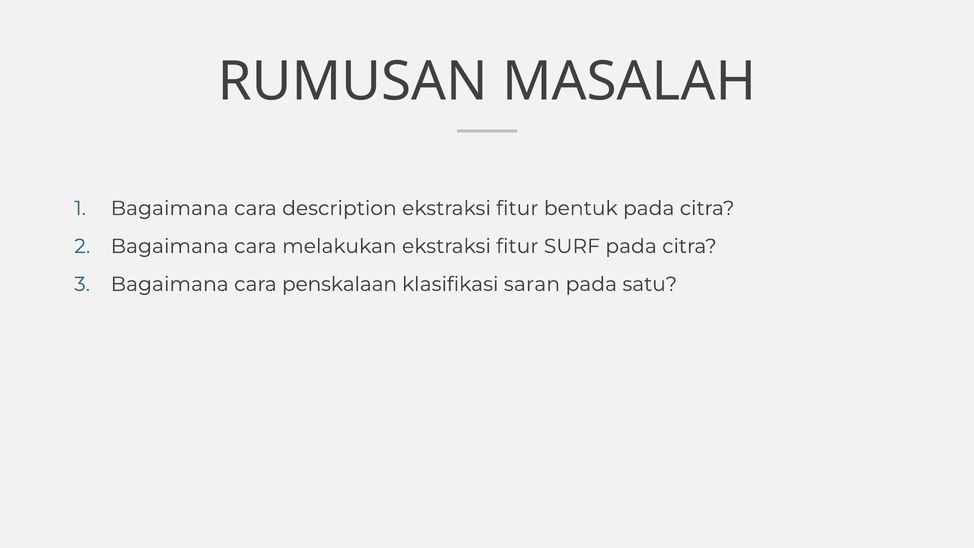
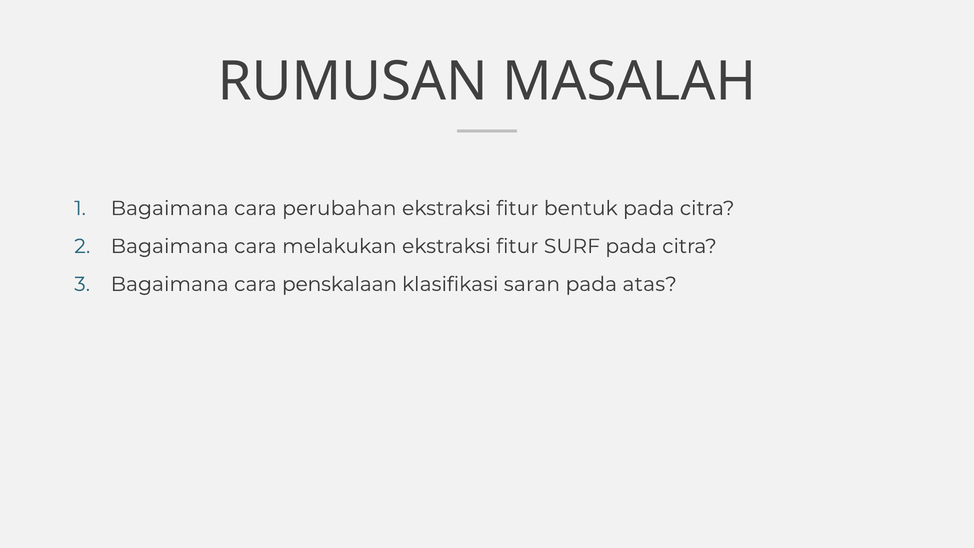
description: description -> perubahan (339, 208)
satu: satu -> atas (650, 284)
